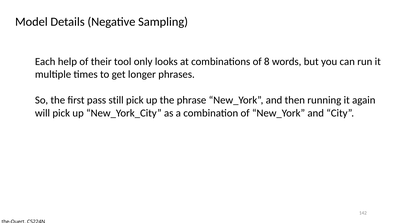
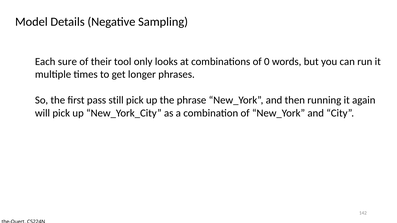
help: help -> sure (67, 62)
8: 8 -> 0 (267, 62)
